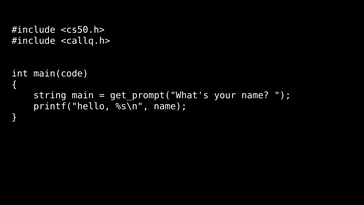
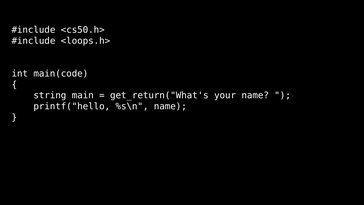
<callq.h>: <callq.h> -> <loops.h> (85, 41)
get_prompt("What's: get_prompt("What's -> get_return("What's (159, 95)
